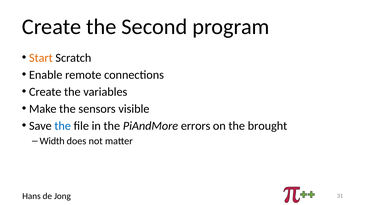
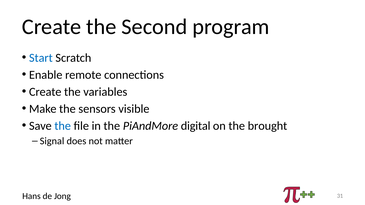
Start colour: orange -> blue (41, 58)
errors: errors -> digital (196, 126)
Width: Width -> Signal (52, 141)
